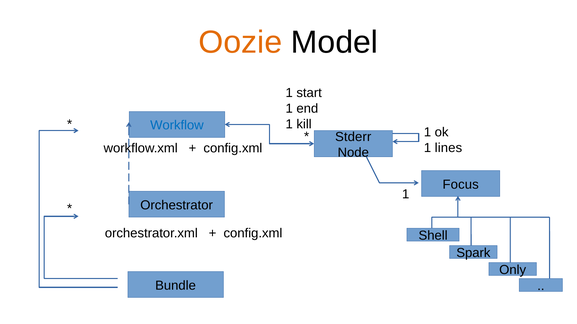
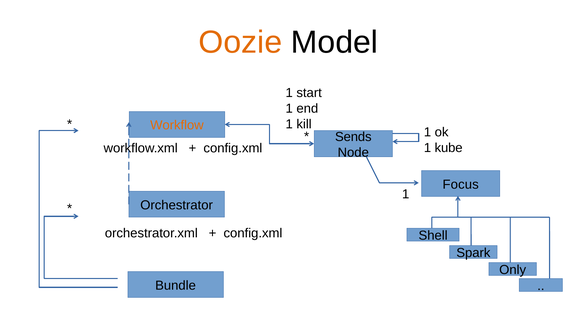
Workflow colour: blue -> orange (177, 126)
Stderr: Stderr -> Sends (353, 137)
lines: lines -> kube (449, 148)
